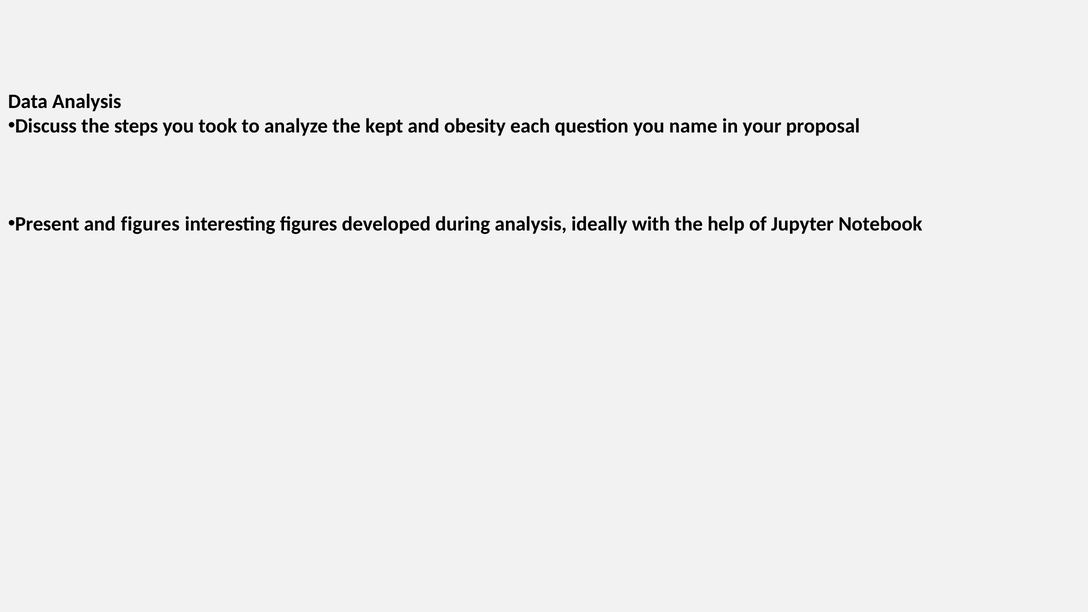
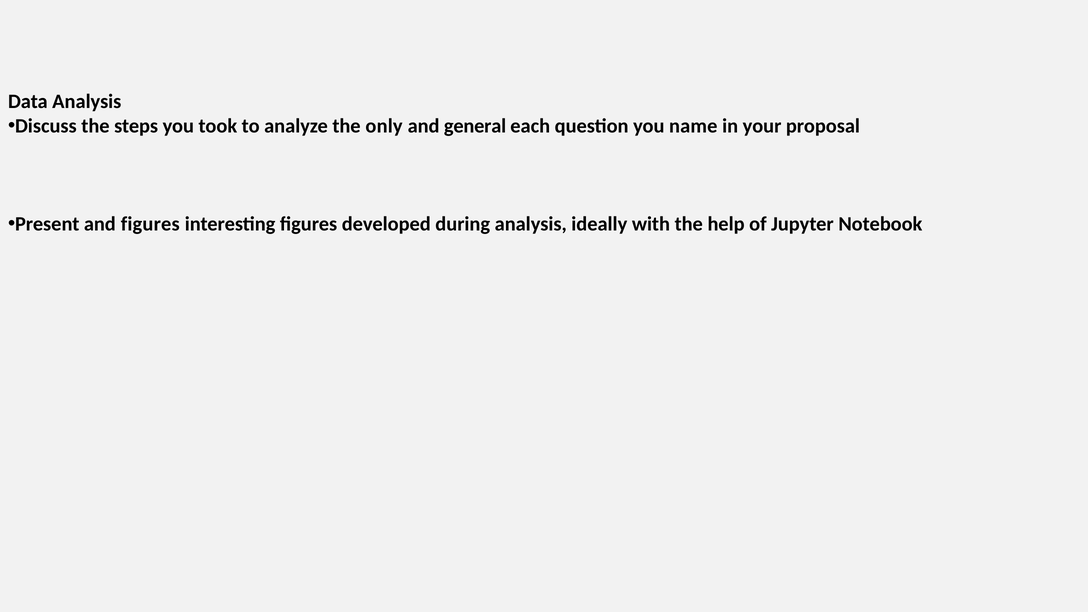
kept: kept -> only (384, 126)
obesity: obesity -> general (475, 126)
